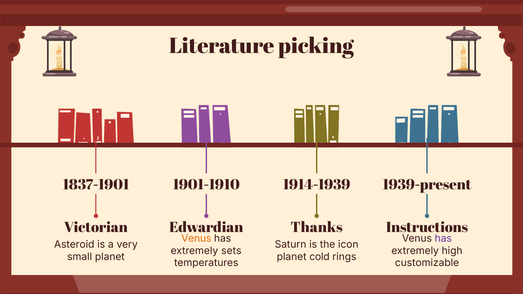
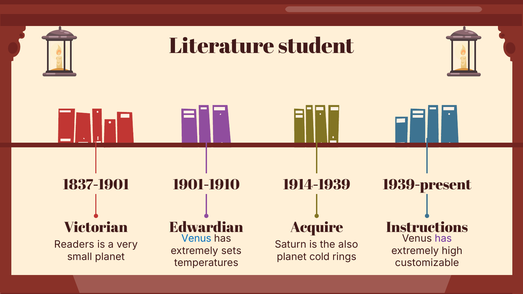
picking: picking -> student (316, 46)
Thanks: Thanks -> Acquire (317, 228)
Venus colour: orange -> blue (196, 239)
Asteroid: Asteroid -> Readers (74, 245)
icon: icon -> also (348, 245)
